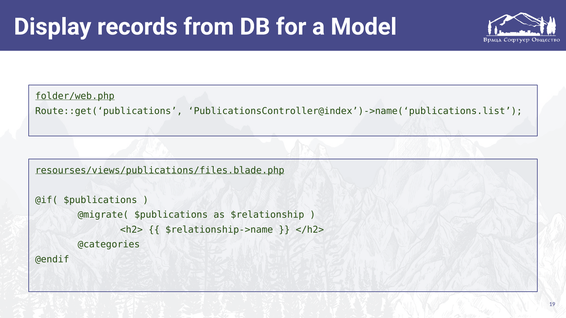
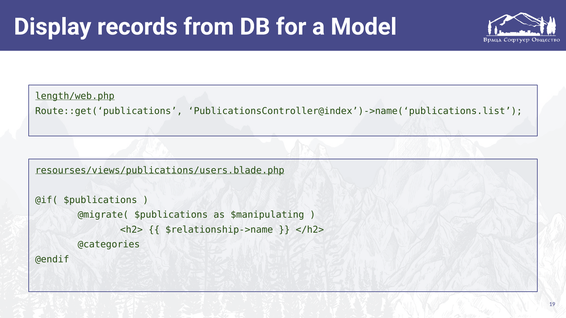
folder/web.php: folder/web.php -> length/web.php (75, 96)
resourses/views/publications/files.blade.php: resourses/views/publications/files.blade.php -> resourses/views/publications/users.blade.php (160, 171)
$relationship: $relationship -> $manipulating (267, 215)
